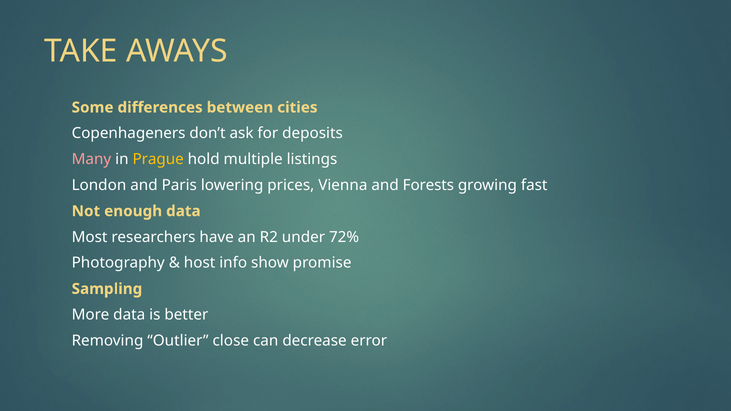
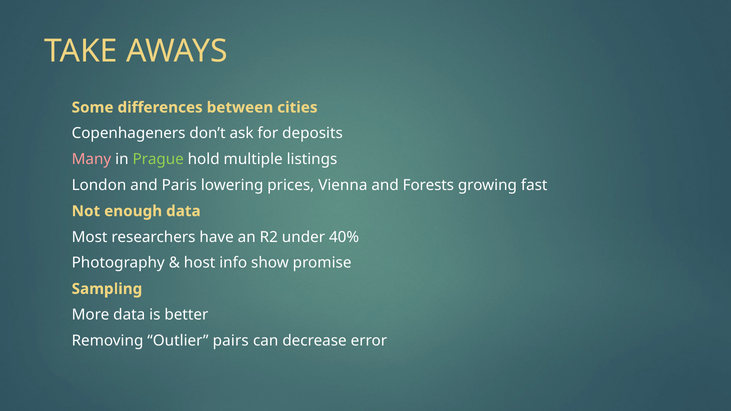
Prague colour: yellow -> light green (158, 159)
72%: 72% -> 40% (344, 237)
close: close -> pairs (231, 341)
